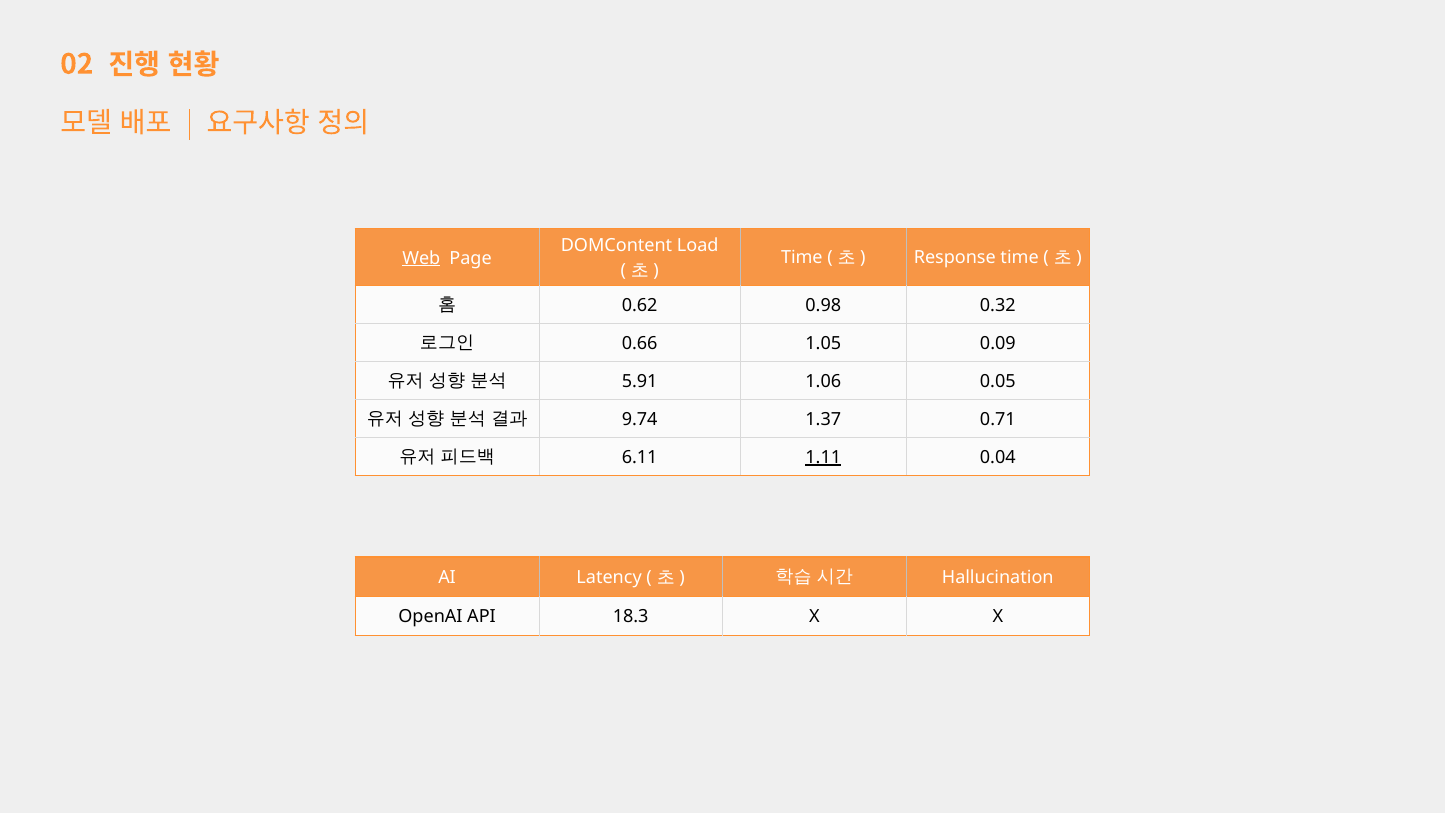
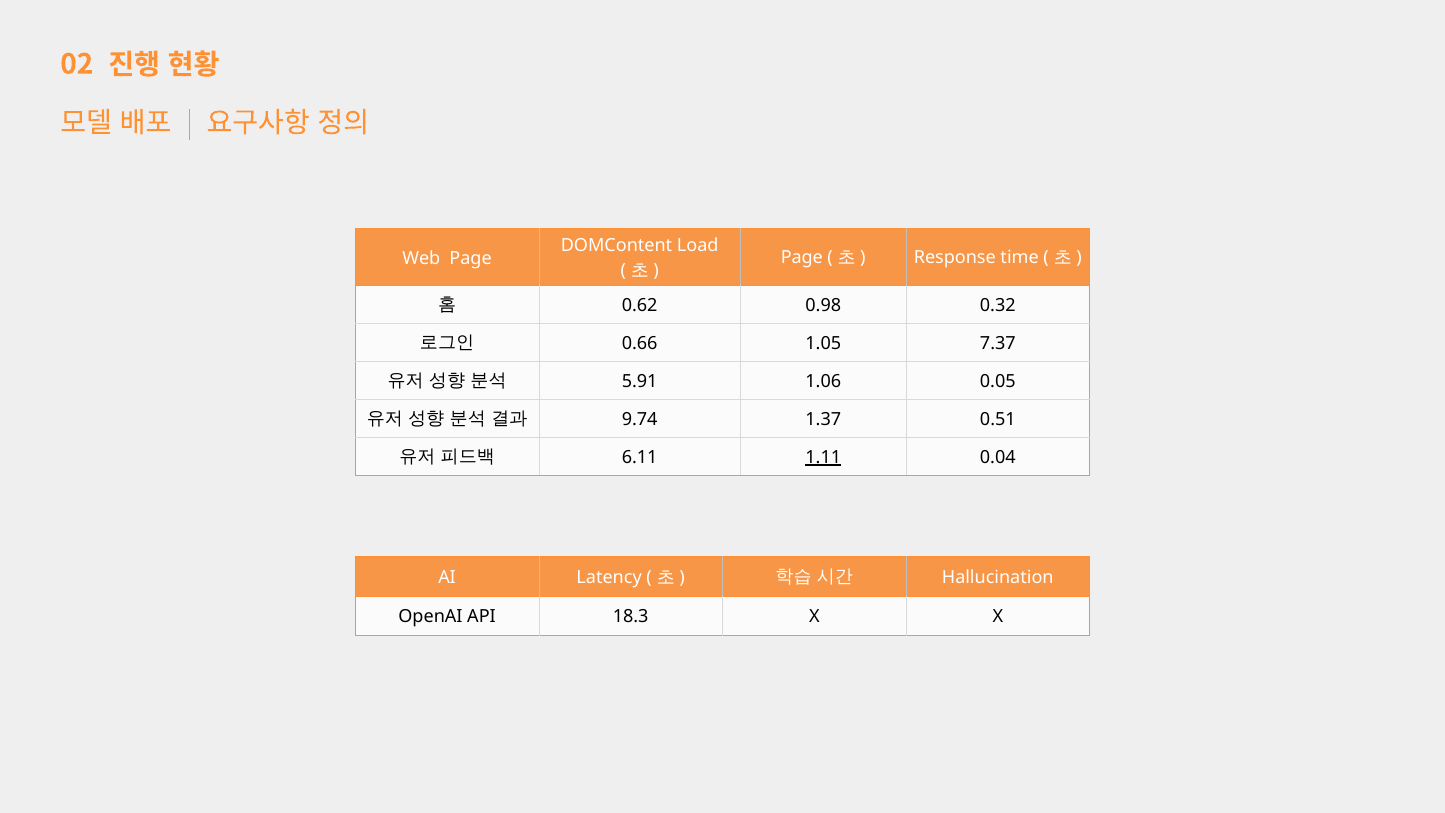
Time: Time -> Page (802, 258)
Web underline: present -> none (421, 258)
0.09: 0.09 -> 7.37 (998, 343)
0.71: 0.71 -> 0.51 (998, 419)
